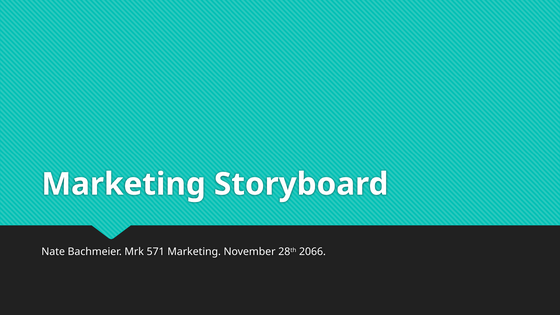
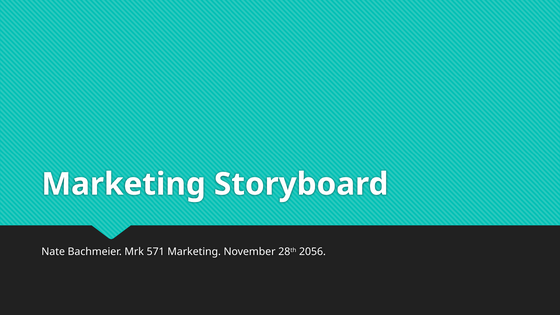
2066: 2066 -> 2056 (312, 252)
